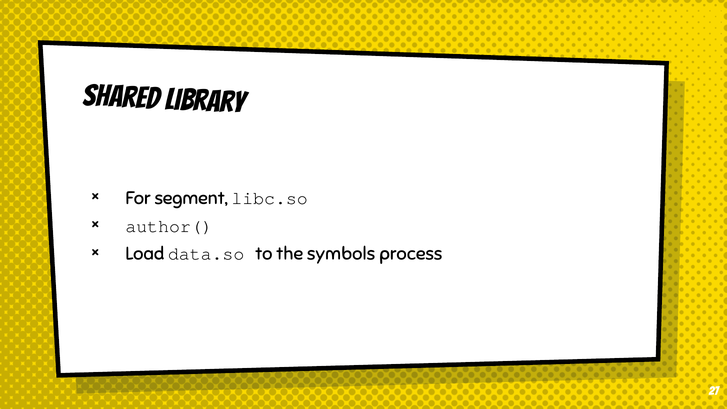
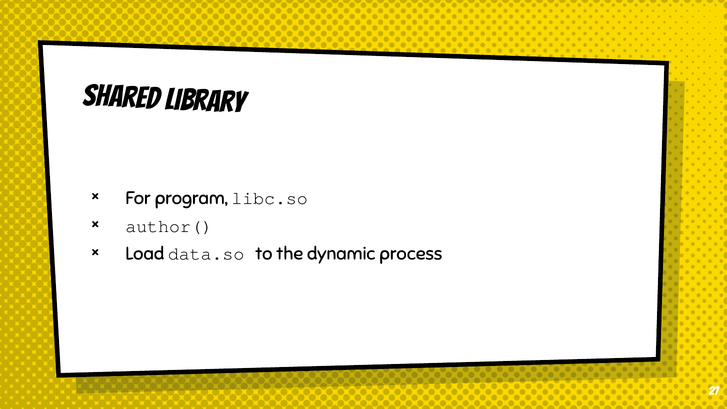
segment: segment -> program (191, 198)
symbols: symbols -> dynamic (341, 254)
